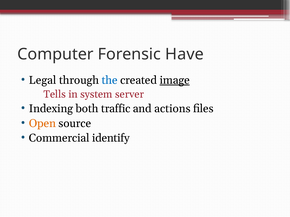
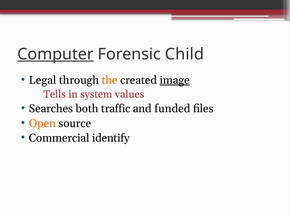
Computer underline: none -> present (55, 54)
Have: Have -> Child (184, 54)
the colour: blue -> orange (110, 80)
server: server -> values (130, 95)
Indexing: Indexing -> Searches (51, 109)
actions: actions -> funded (172, 109)
